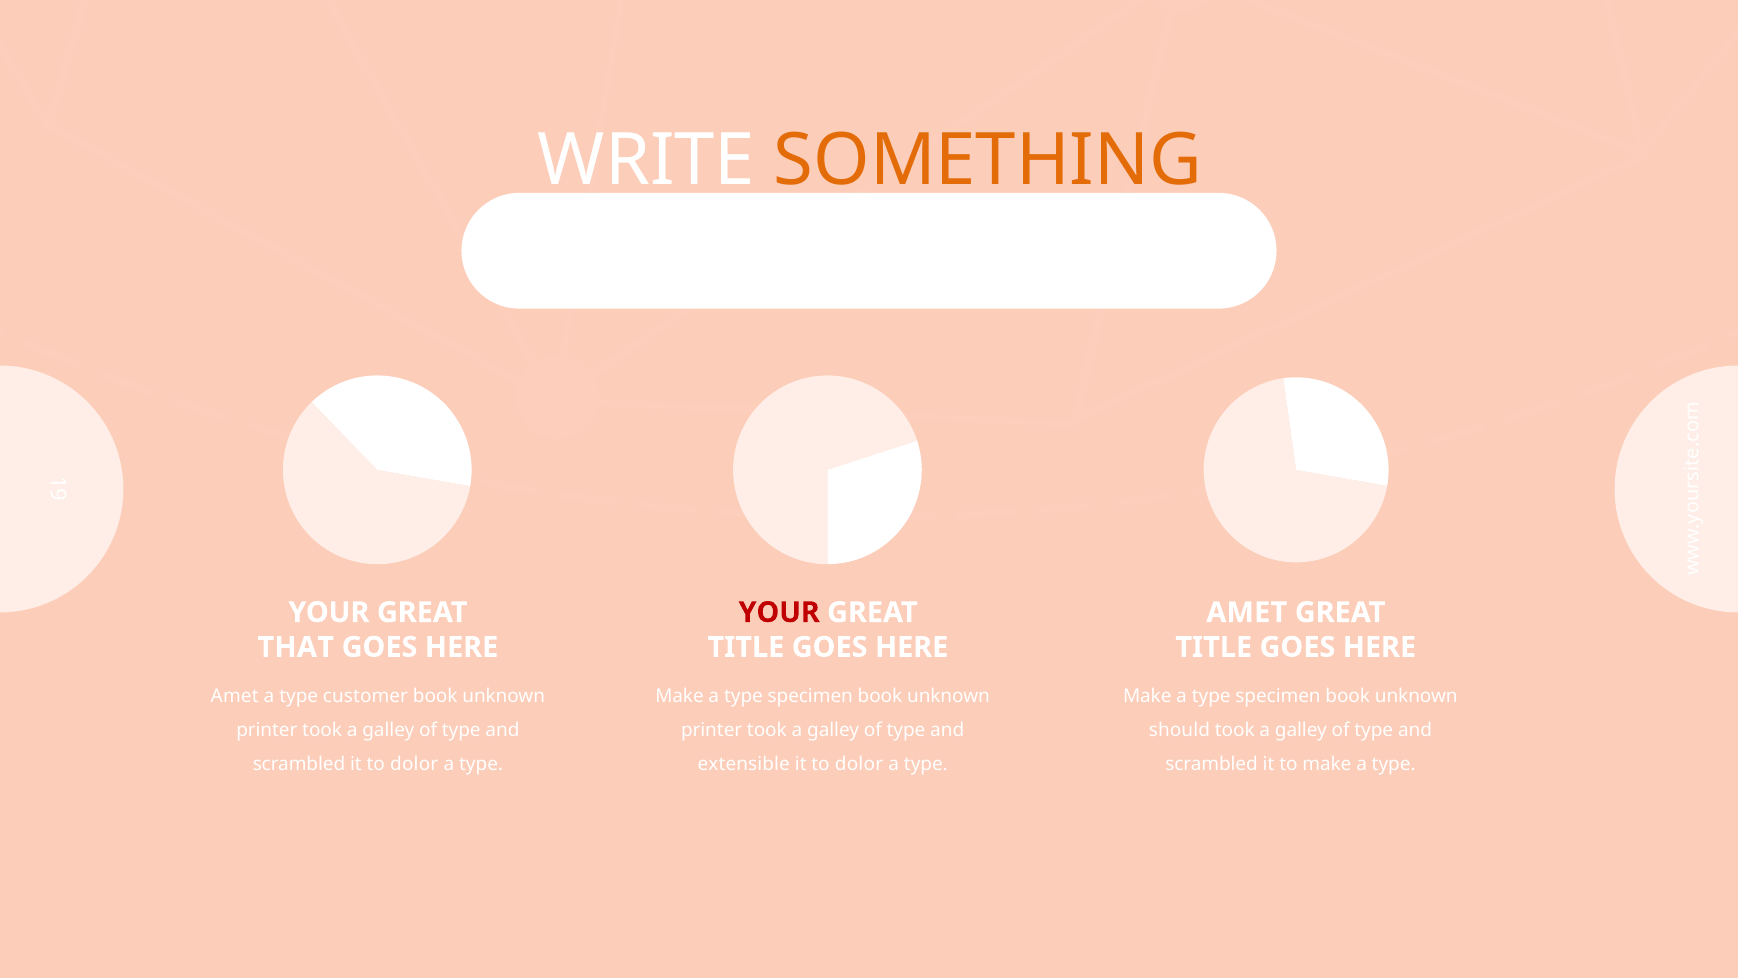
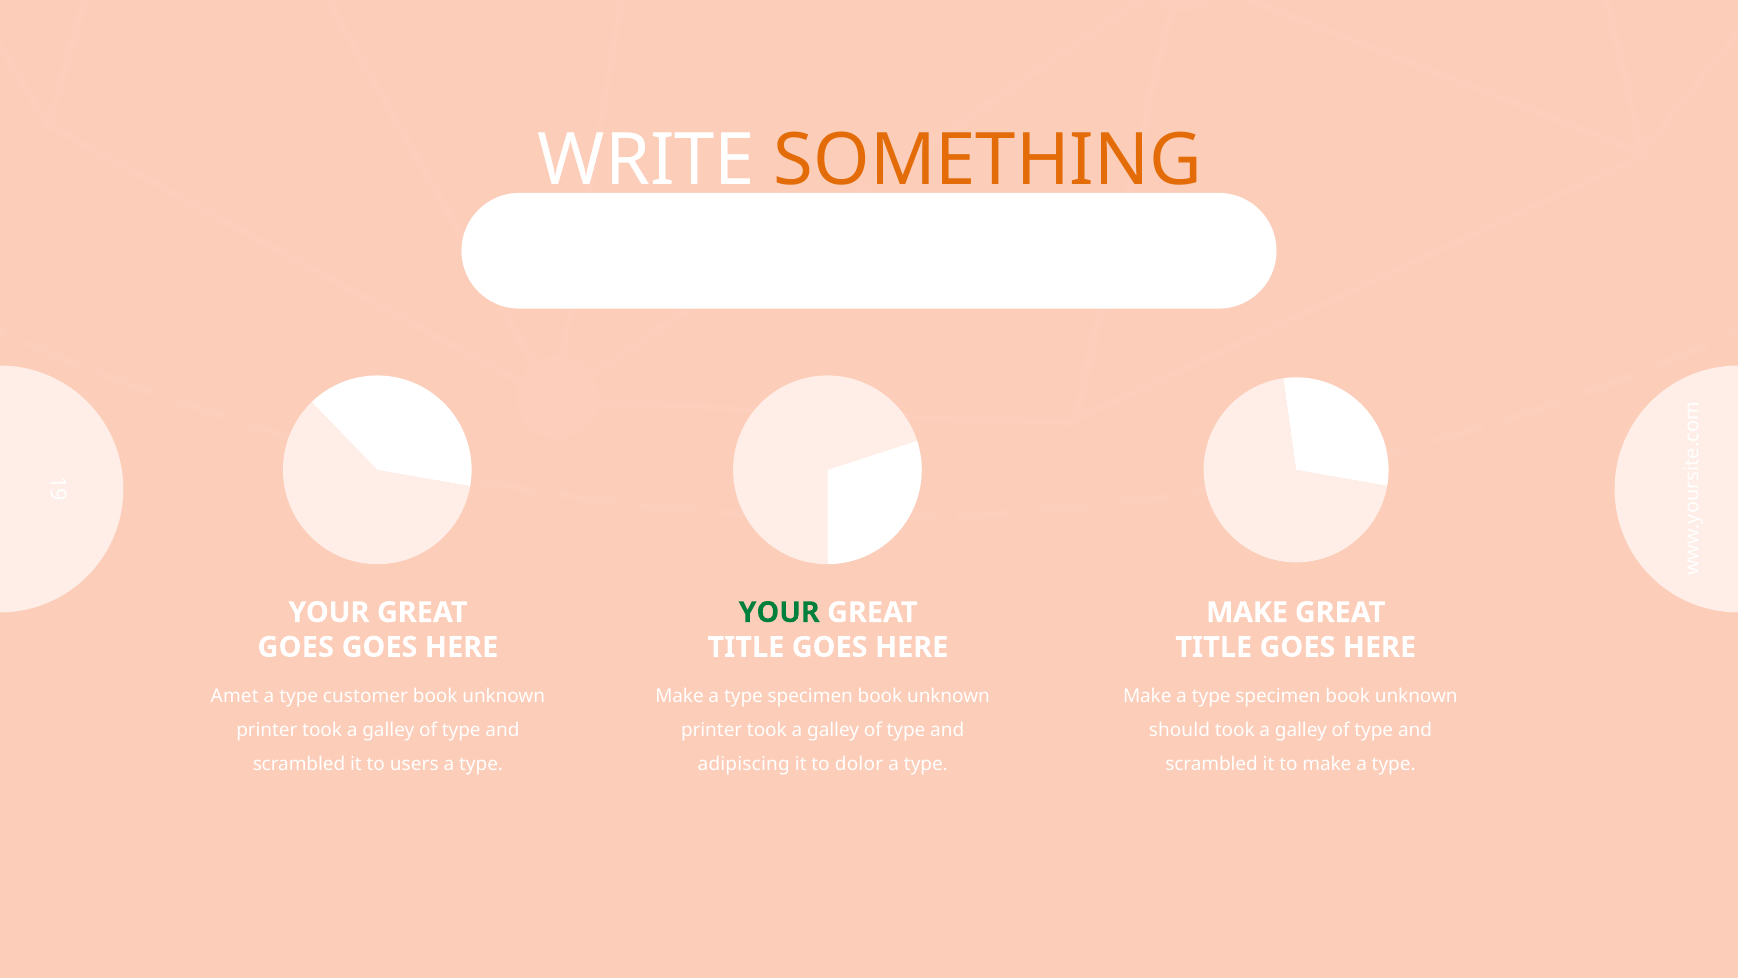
YOUR colour: red -> green (779, 612)
AMET: AMET -> MAKE (1247, 612)
THAT: THAT -> GOES (296, 647)
scrambled it to dolor: dolor -> users (414, 764)
extensible: extensible -> adipiscing (744, 764)
